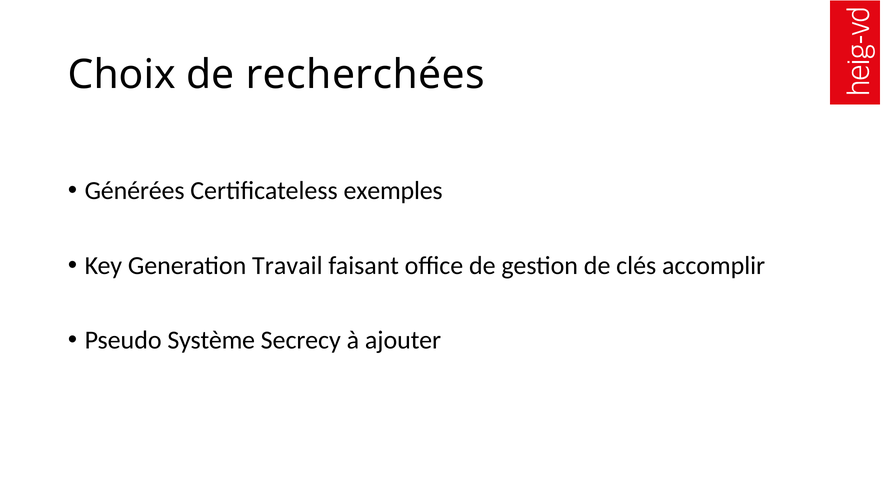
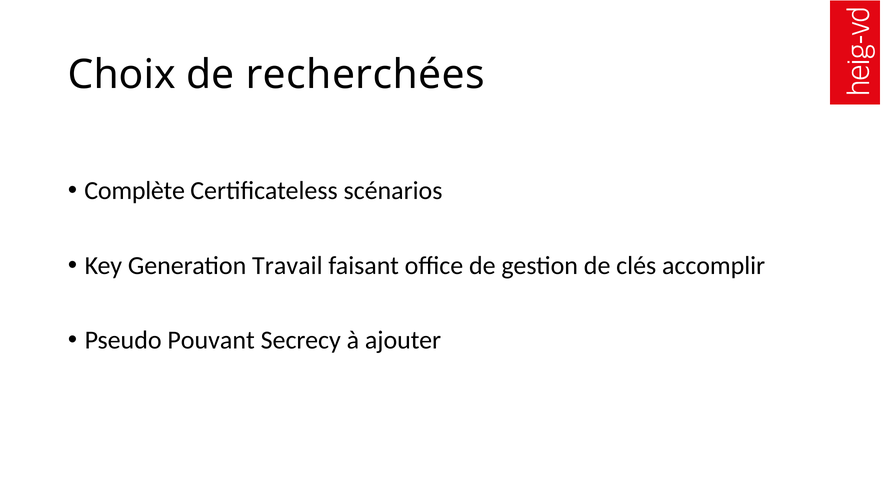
Générées: Générées -> Complète (135, 191)
exemples: exemples -> scénarios (393, 191)
Système: Système -> Pouvant (211, 340)
